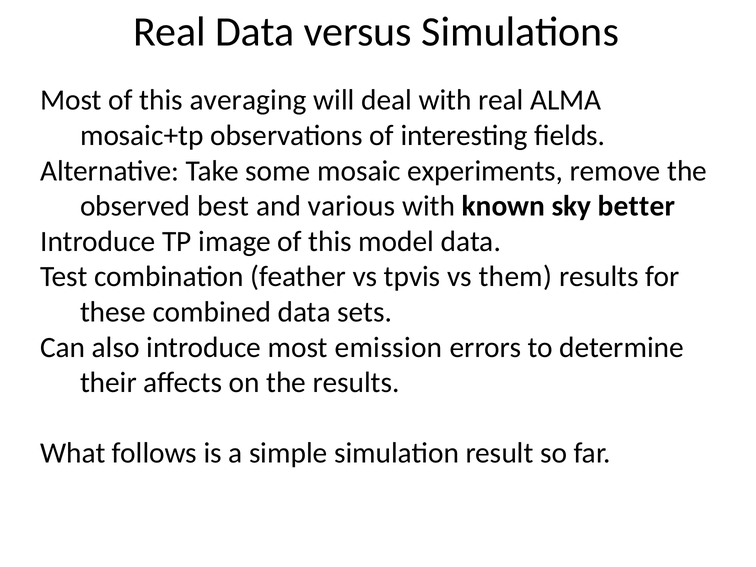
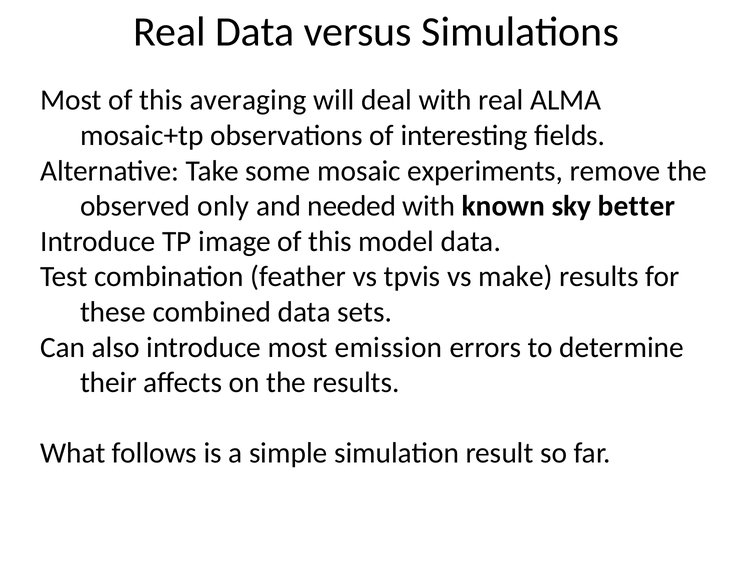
best: best -> only (223, 206)
various: various -> needed (352, 206)
them: them -> make (516, 277)
